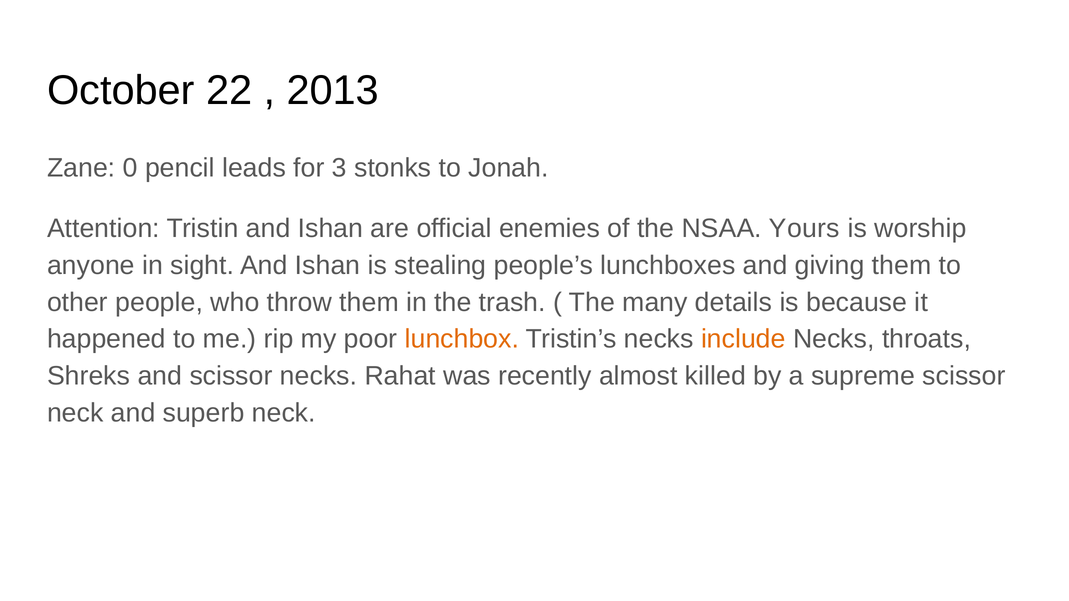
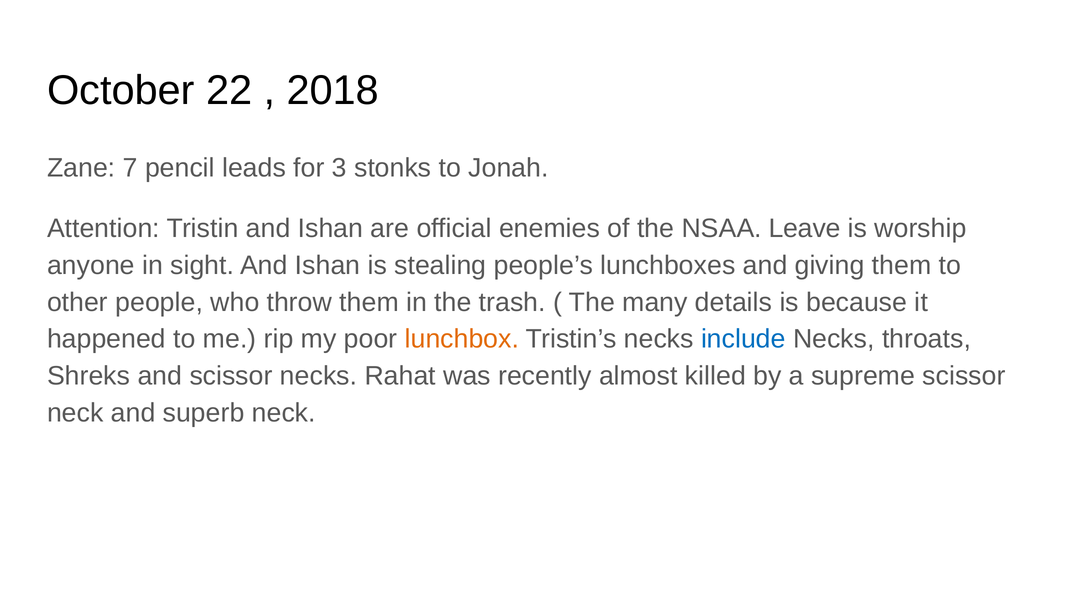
2013: 2013 -> 2018 (333, 91)
0: 0 -> 7 (130, 168)
Yours: Yours -> Leave (805, 229)
include colour: orange -> blue (743, 339)
